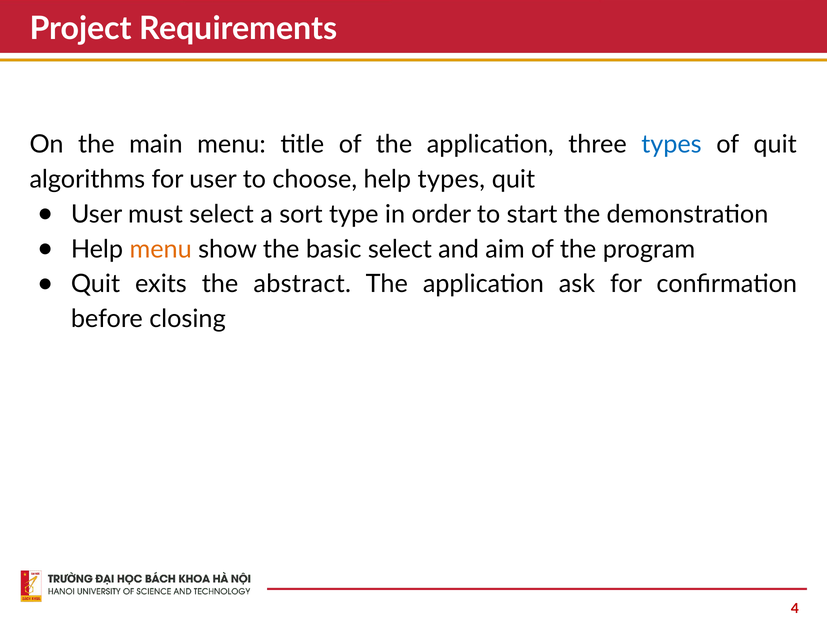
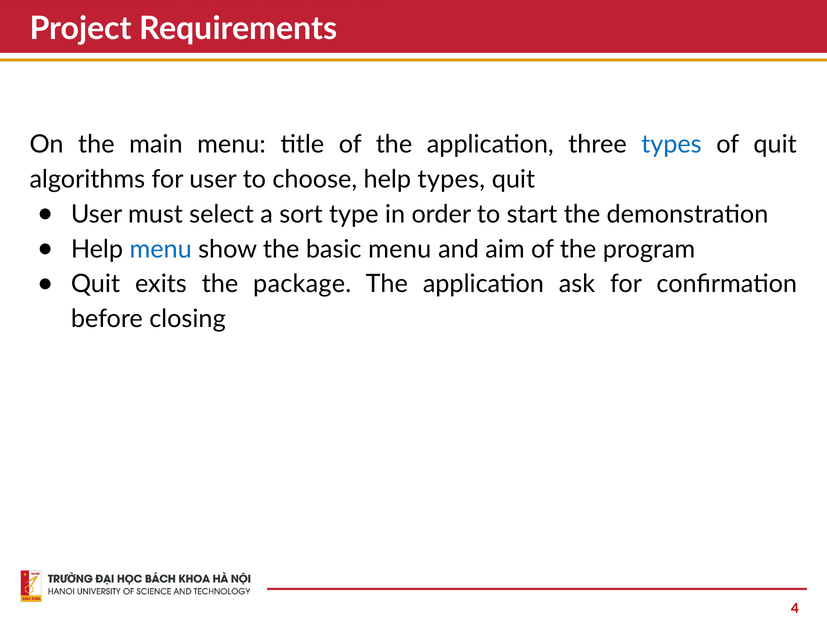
menu colour: orange -> blue (161, 249)
basic select: select -> menu (400, 249)
abstract: abstract -> package (302, 284)
